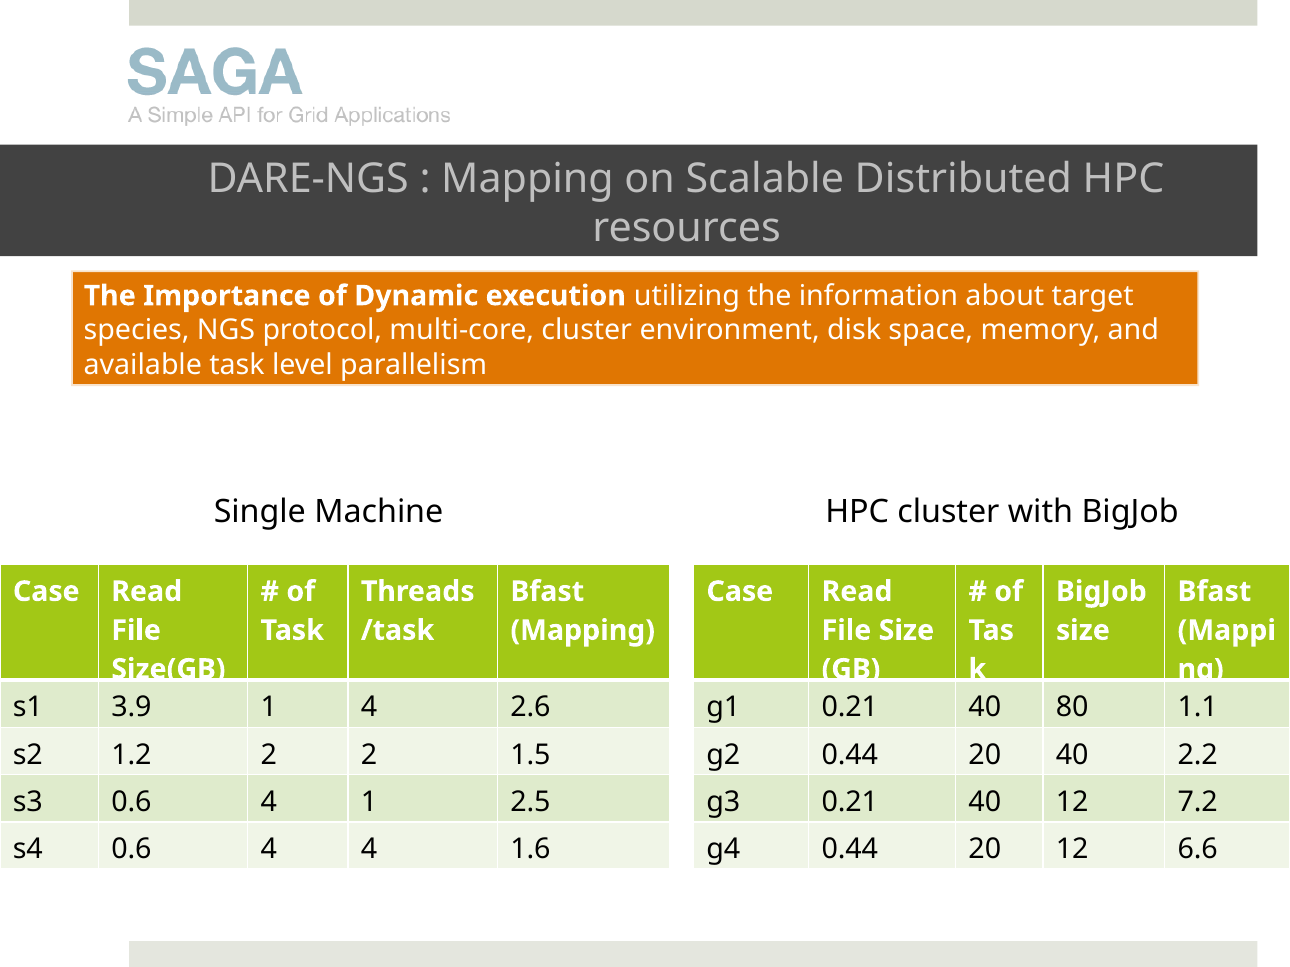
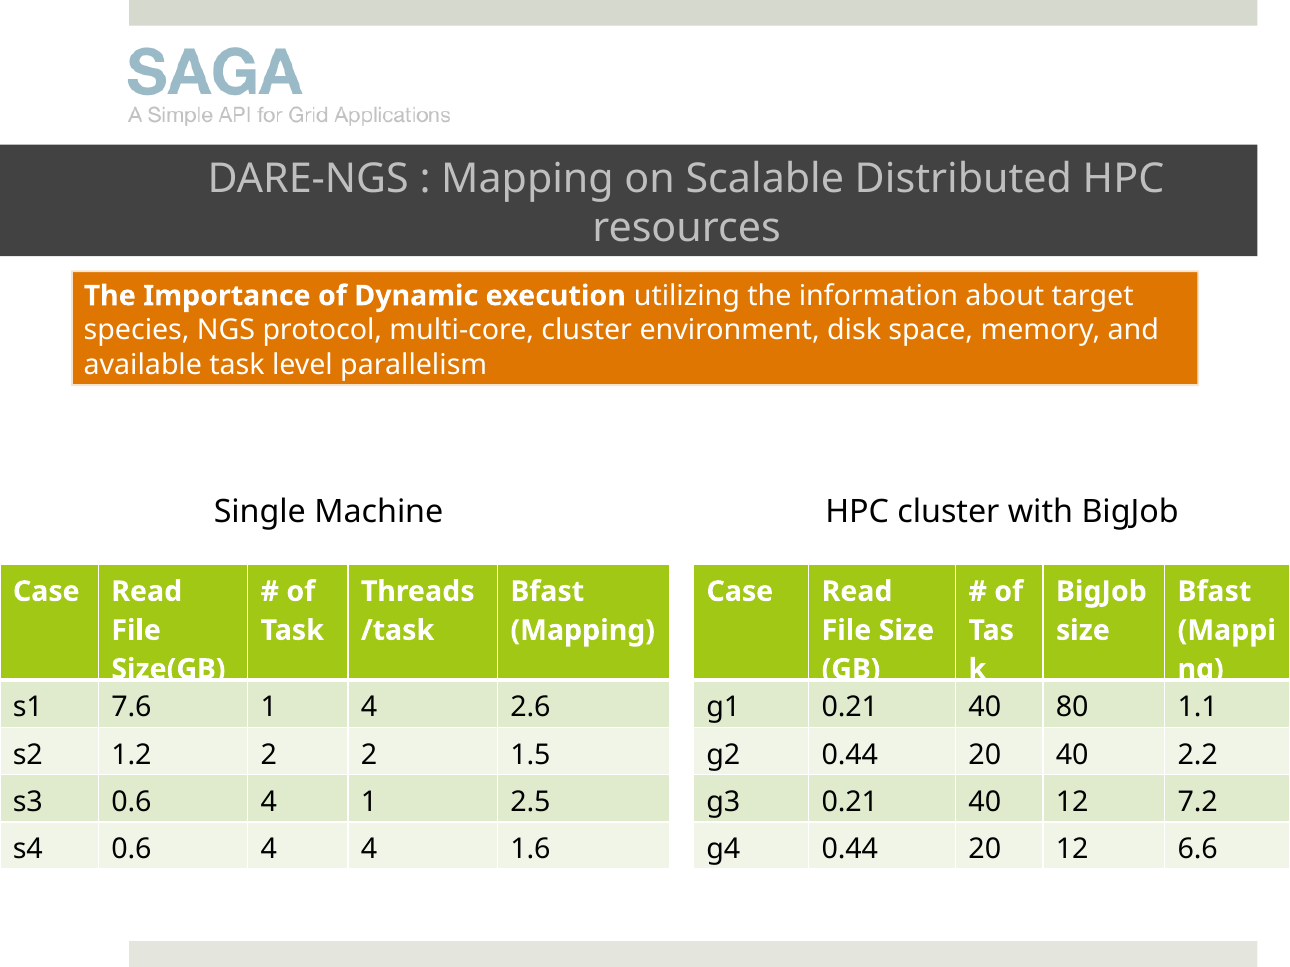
3.9: 3.9 -> 7.6 (131, 708)
